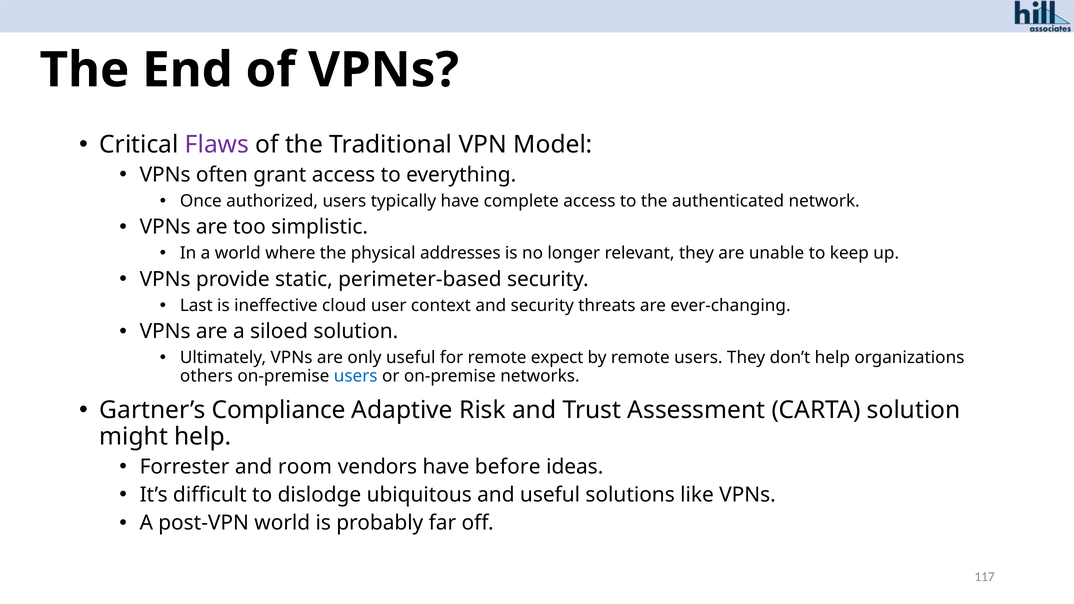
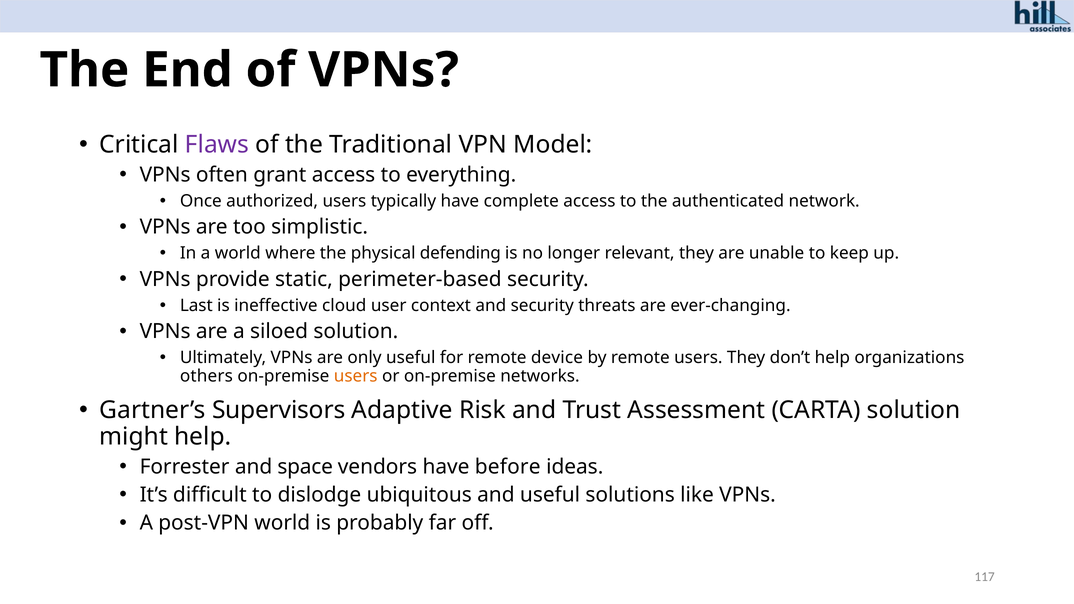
addresses: addresses -> defending (460, 253)
expect: expect -> device (557, 358)
users colour: blue -> orange (356, 376)
Compliance: Compliance -> Supervisors (279, 410)
room: room -> space (305, 467)
